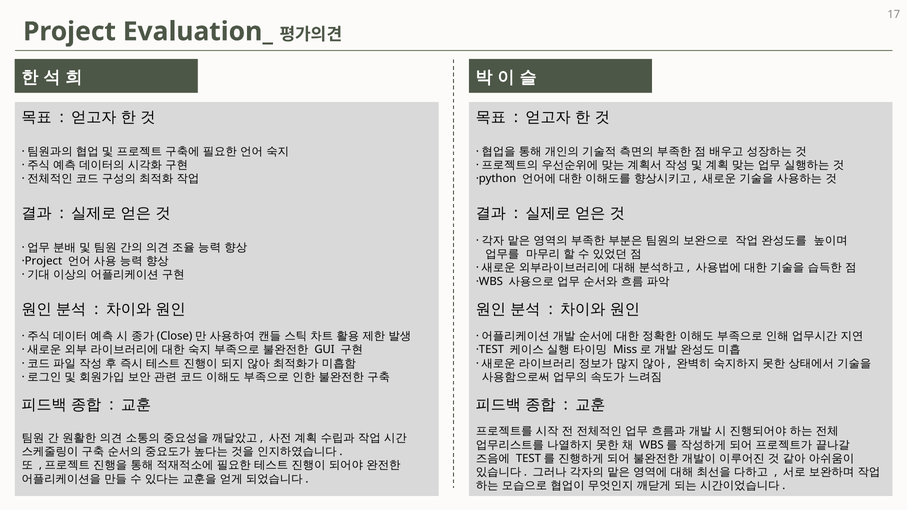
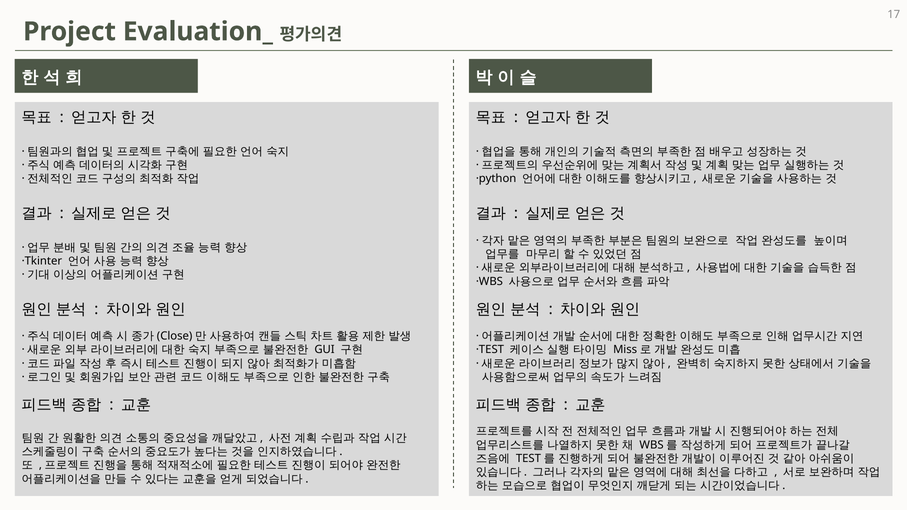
·Project: ·Project -> ·Tkinter (42, 261)
